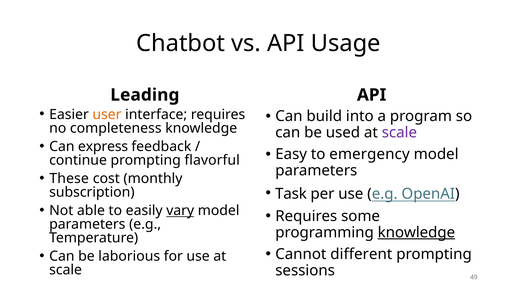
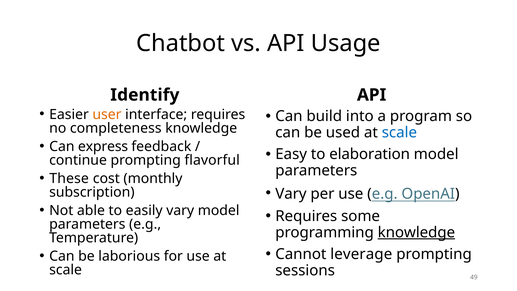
Leading: Leading -> Identify (145, 95)
scale colour: purple -> blue (399, 133)
emergency: emergency -> elaboration (370, 154)
Task: Task -> Vary (291, 194)
vary underline: present -> none (180, 211)
different: different -> leverage (361, 254)
